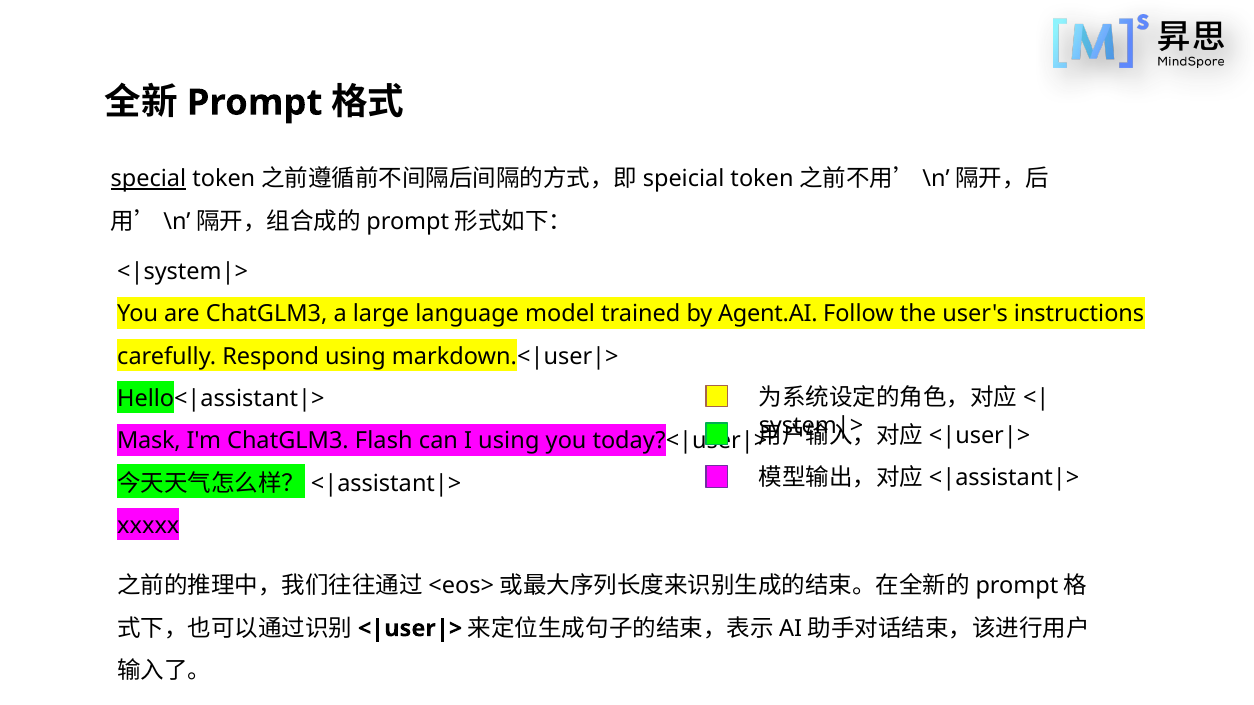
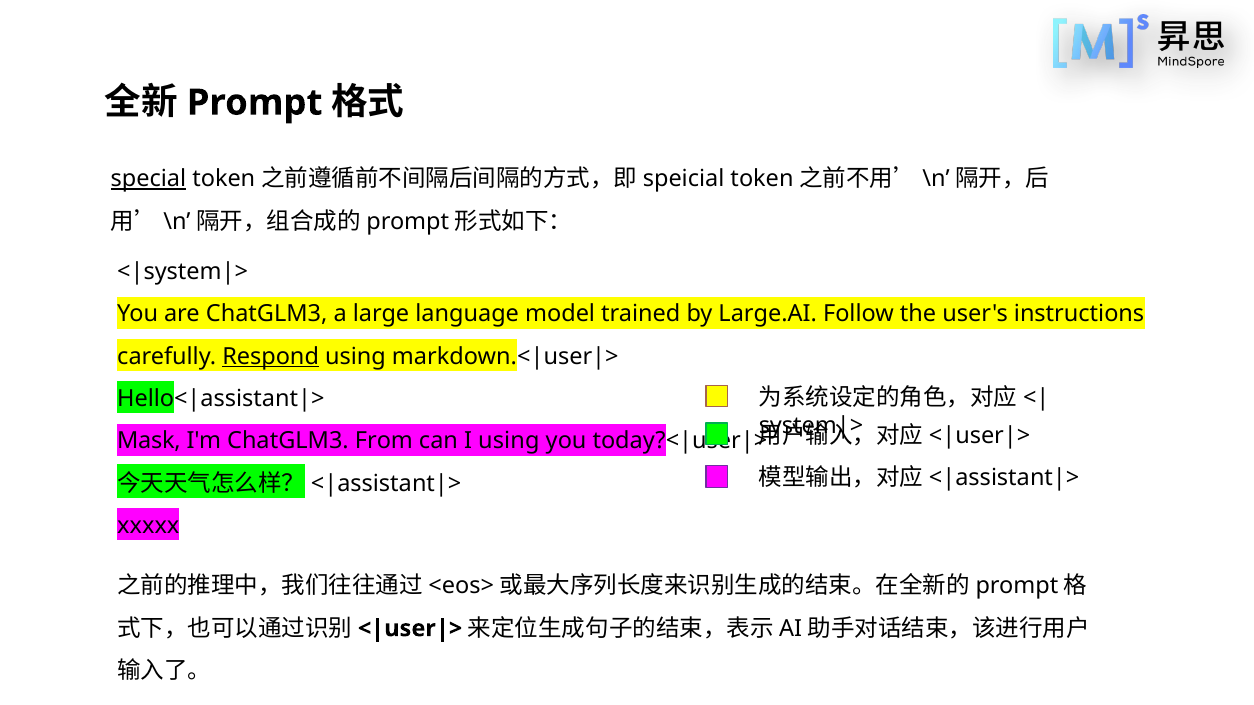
Agent.AI: Agent.AI -> Large.AI (768, 314)
Respond underline: none -> present (271, 357)
Flash: Flash -> From (384, 441)
